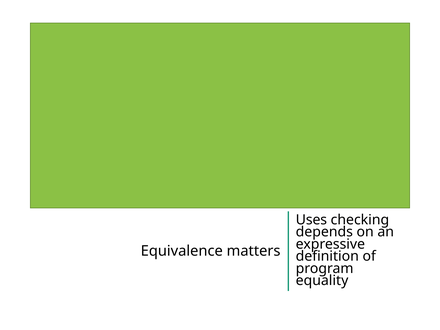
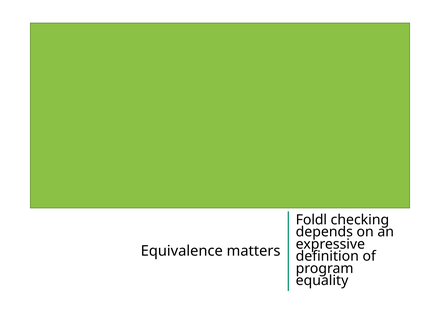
Uses: Uses -> Foldl (311, 220)
